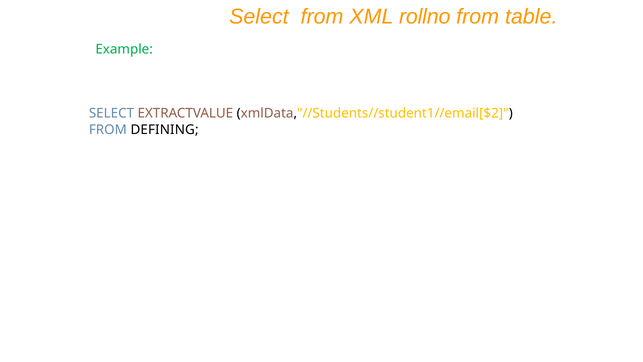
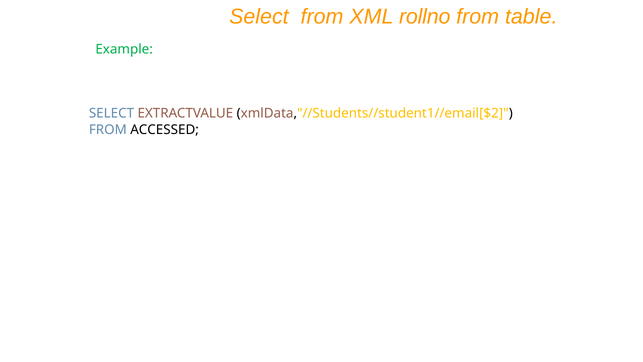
DEFINING: DEFINING -> ACCESSED (165, 129)
